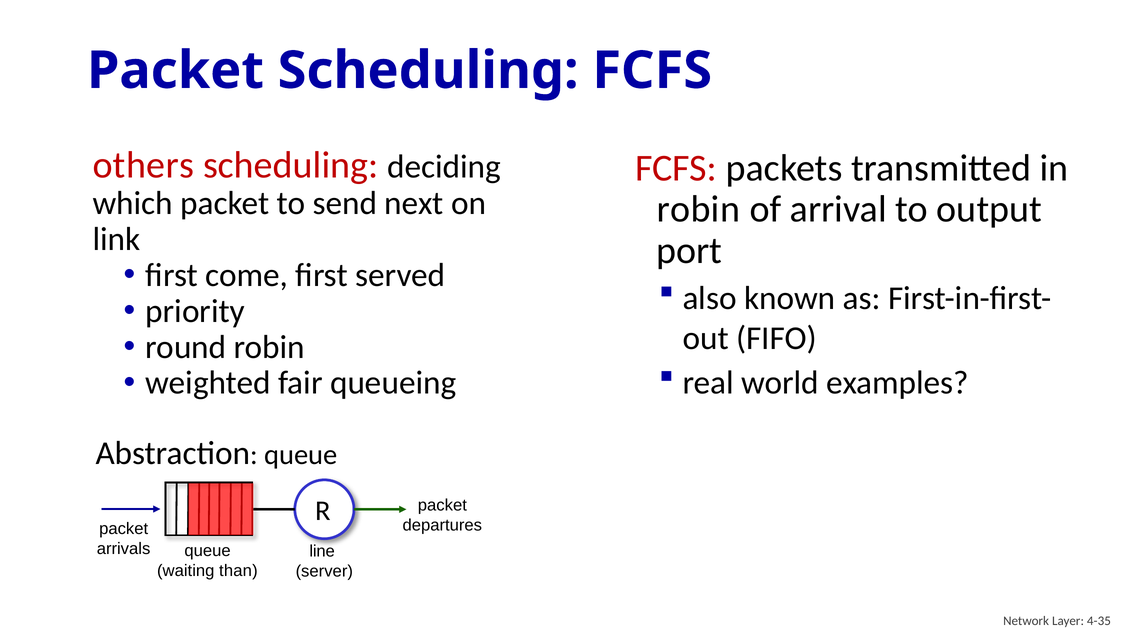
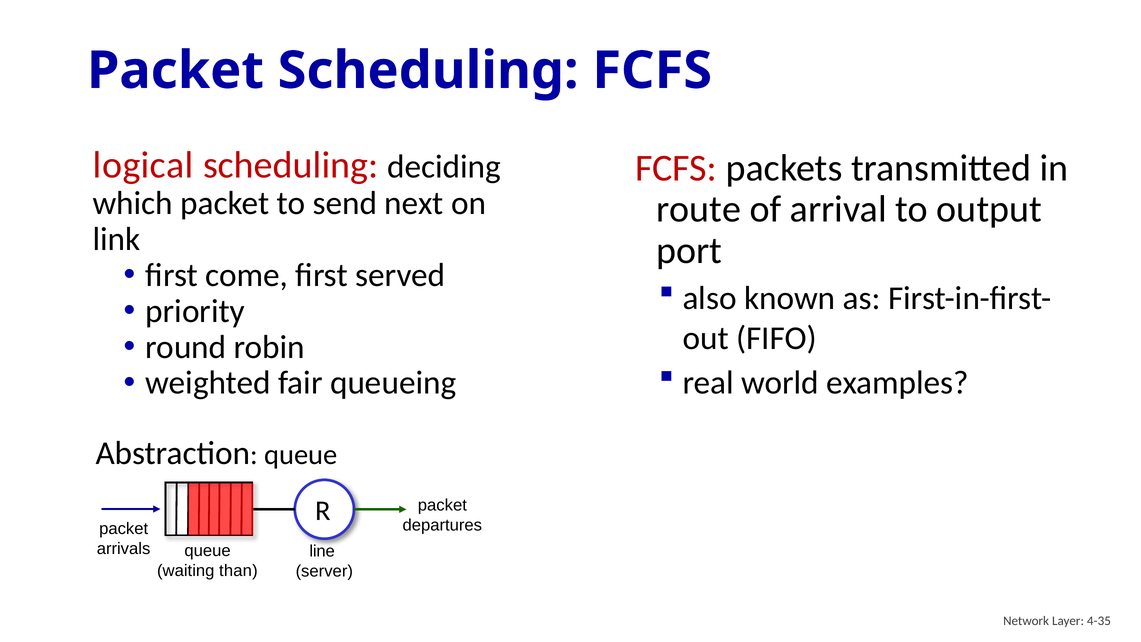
others: others -> logical (143, 165)
robin: robin -> route (699, 209)
